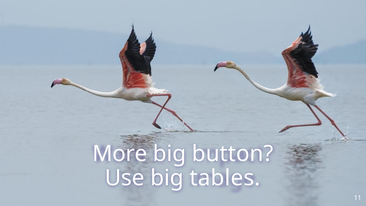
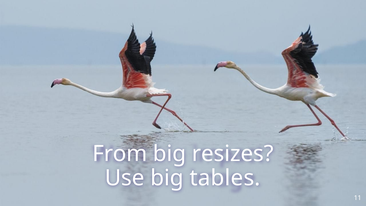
More: More -> From (120, 154)
button: button -> resizes (233, 154)
